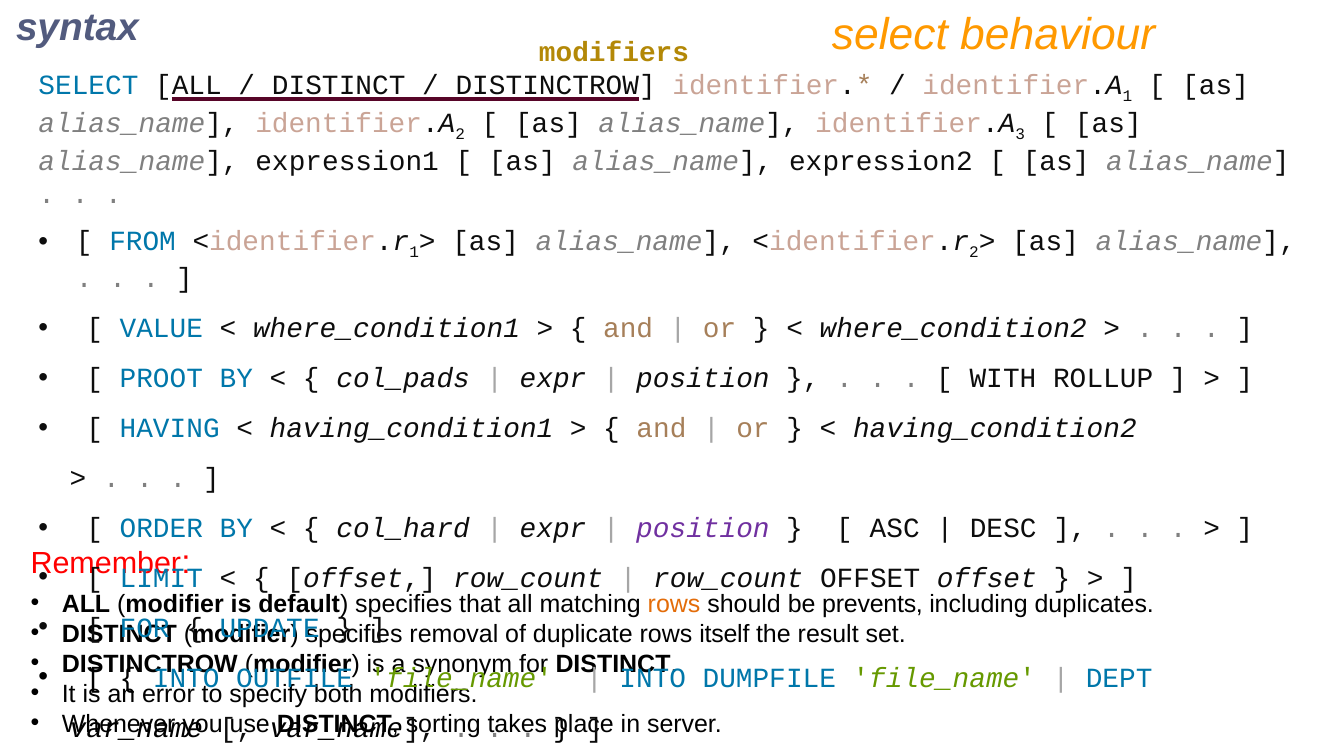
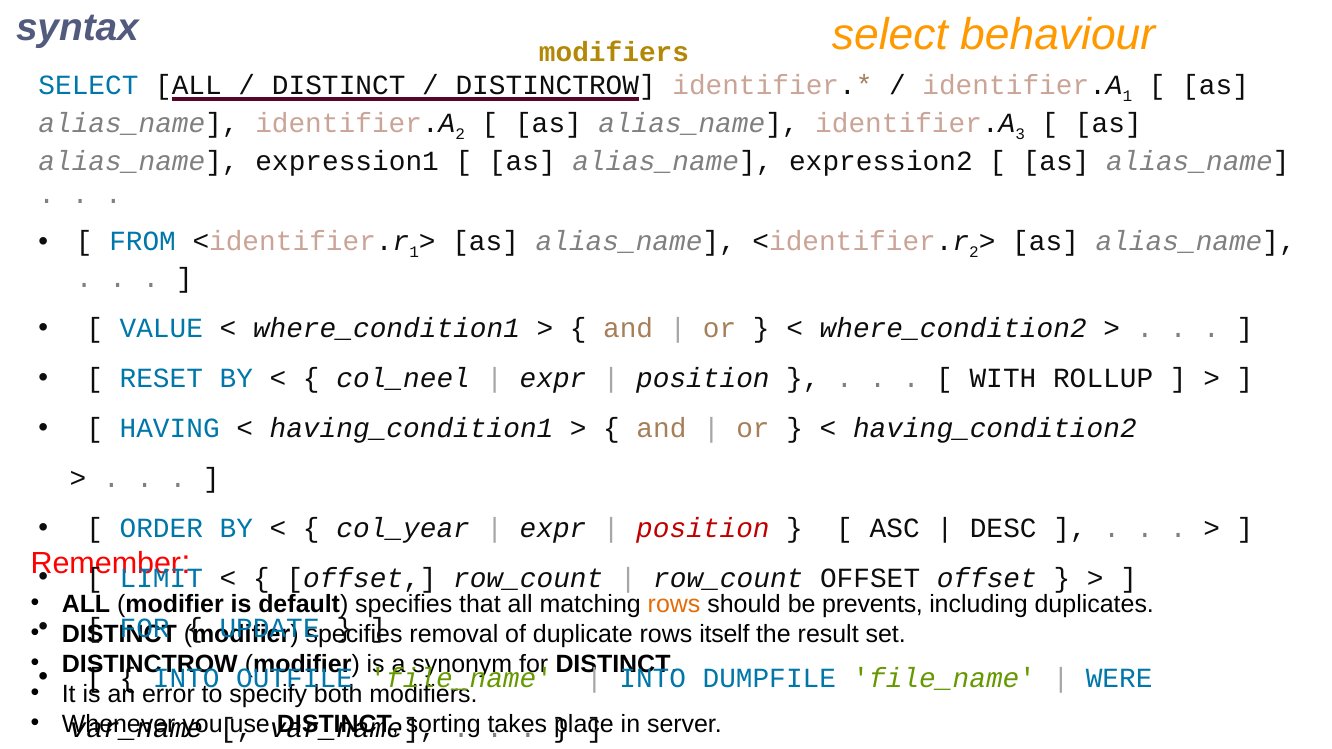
PROOT: PROOT -> RESET (161, 379)
col_pads: col_pads -> col_neel (403, 379)
col_hard: col_hard -> col_year (403, 529)
position colour: purple -> red (703, 529)
DEPT: DEPT -> WERE (1119, 678)
